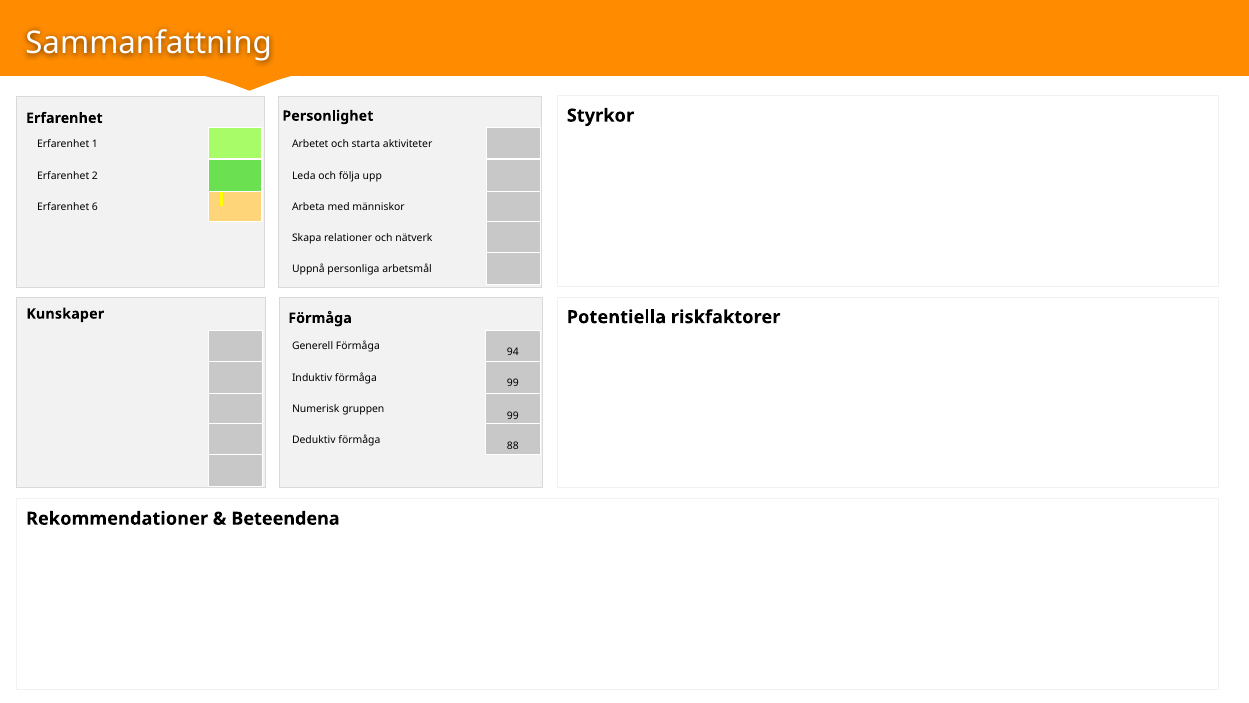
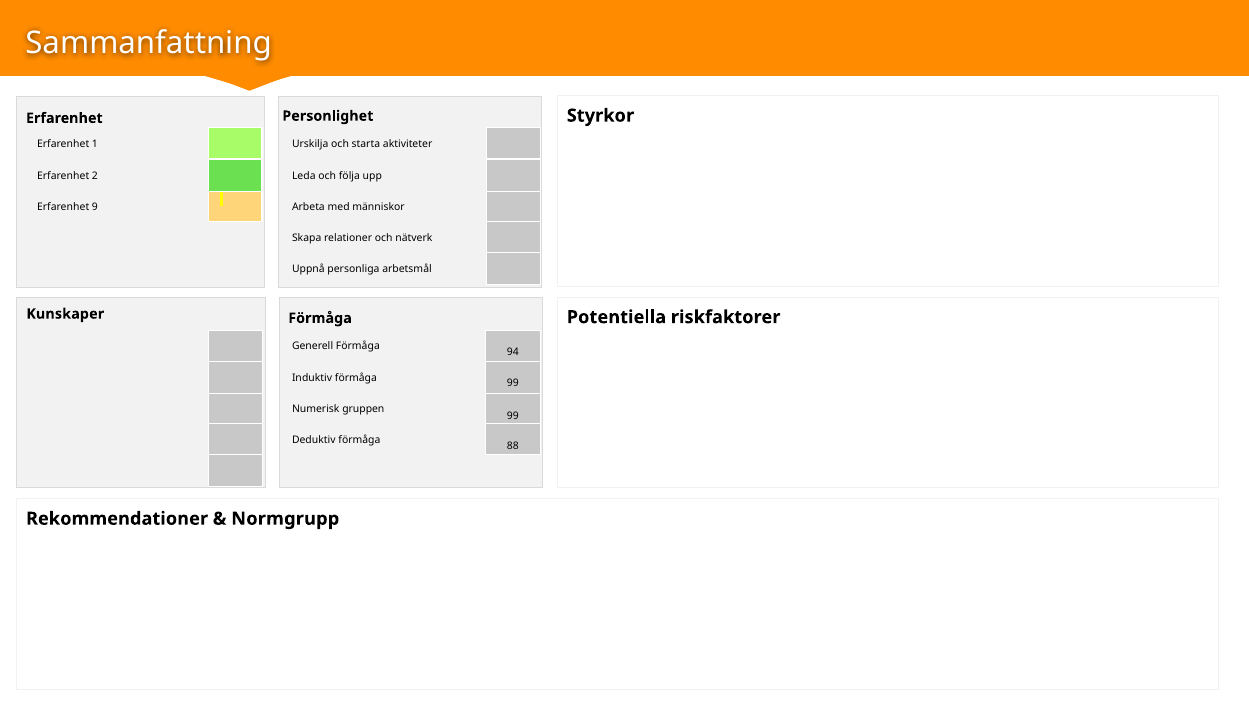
Arbetet: Arbetet -> Urskilja (310, 144)
6: 6 -> 9 (95, 207)
Beteendena: Beteendena -> Normgrupp (285, 518)
